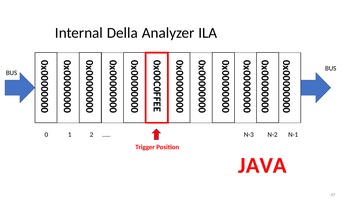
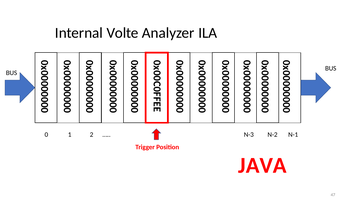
Della: Della -> Volte (122, 33)
